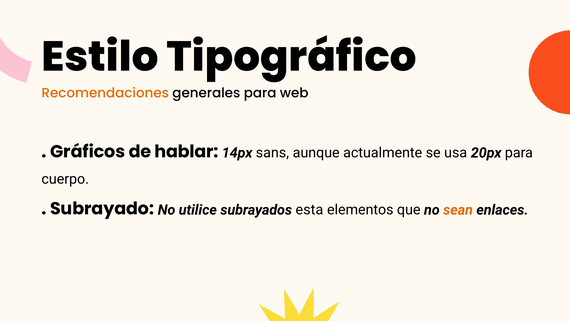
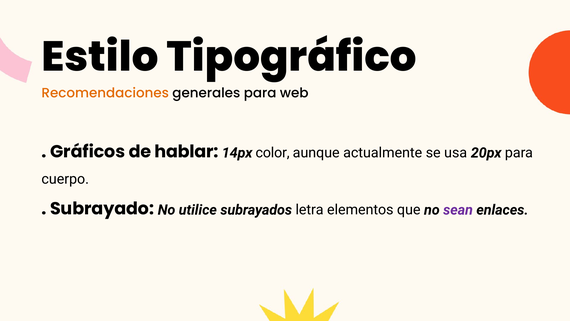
sans: sans -> color (273, 153)
esta: esta -> letra (310, 210)
sean colour: orange -> purple (458, 210)
